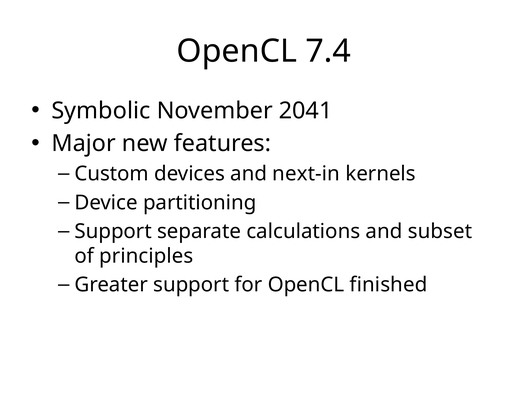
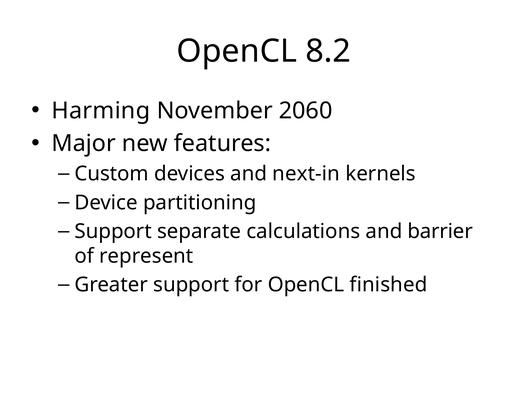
7.4: 7.4 -> 8.2 (328, 51)
Symbolic: Symbolic -> Harming (101, 111)
2041: 2041 -> 2060 (306, 111)
subset: subset -> barrier (440, 231)
principles: principles -> represent (146, 256)
